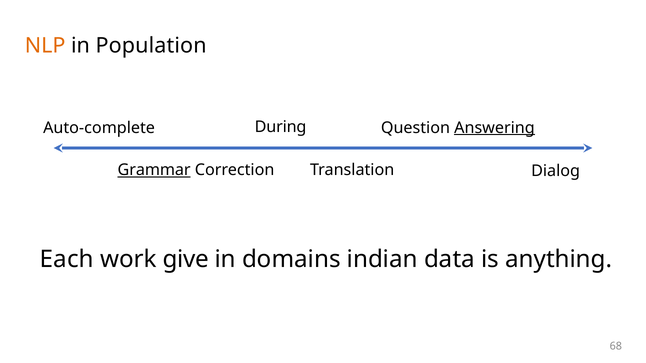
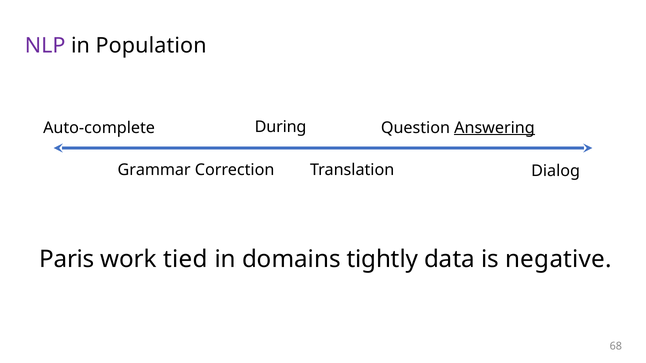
NLP colour: orange -> purple (45, 46)
Grammar underline: present -> none (154, 170)
Each: Each -> Paris (67, 260)
give: give -> tied (186, 260)
indian: indian -> tightly (382, 260)
anything: anything -> negative (559, 260)
